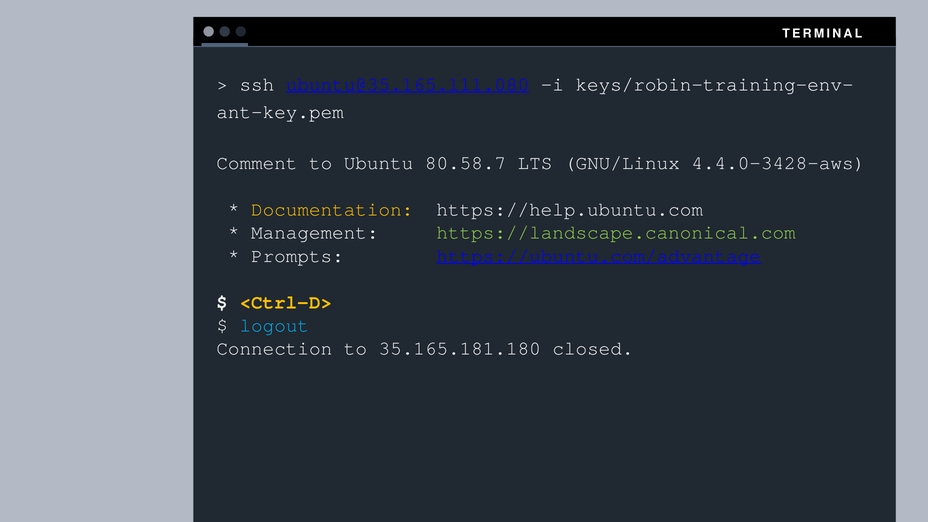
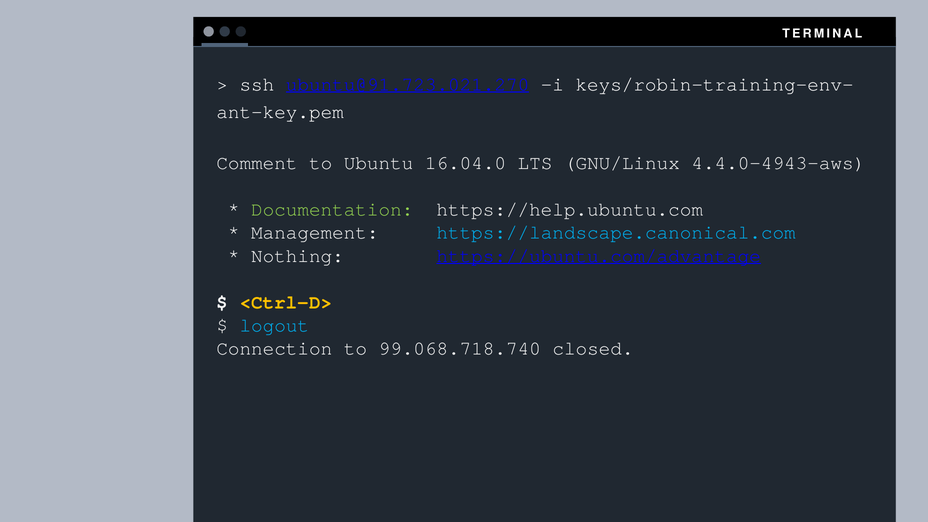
ubuntu@35.165.111.080: ubuntu@35.165.111.080 -> ubuntu@91.723.021.270 (408, 84)
80.58.7: 80.58.7 -> 16.04.0 (466, 163)
4.4.0-3428-aws: 4.4.0-3428-aws -> 4.4.0-4943-aws (778, 163)
Documentation colour: yellow -> light green (332, 209)
https://landscape.canonical.com colour: light green -> light blue (616, 233)
Prompts: Prompts -> Nothing (297, 256)
35.165.181.180: 35.165.181.180 -> 99.068.718.740 (460, 349)
